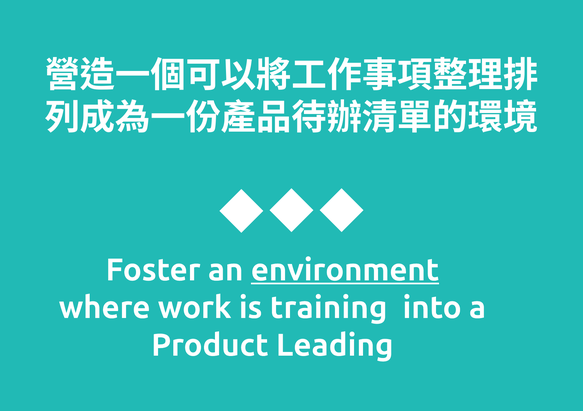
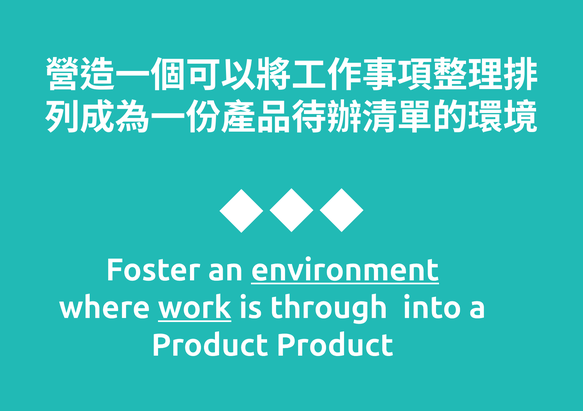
work underline: none -> present (195, 308)
training: training -> through (329, 308)
Product Leading: Leading -> Product (335, 345)
